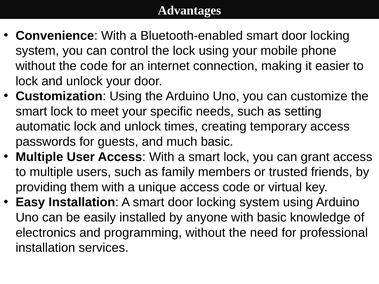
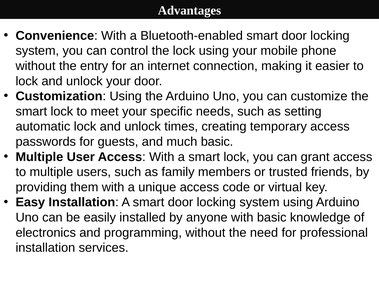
the code: code -> entry (94, 66)
